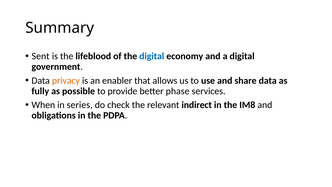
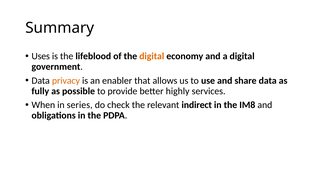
Sent: Sent -> Uses (41, 56)
digital colour: blue -> orange (152, 56)
phase: phase -> highly (178, 91)
